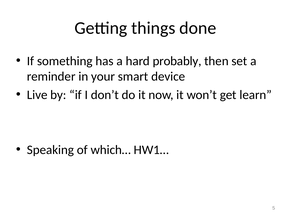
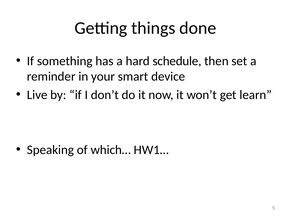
probably: probably -> schedule (177, 61)
